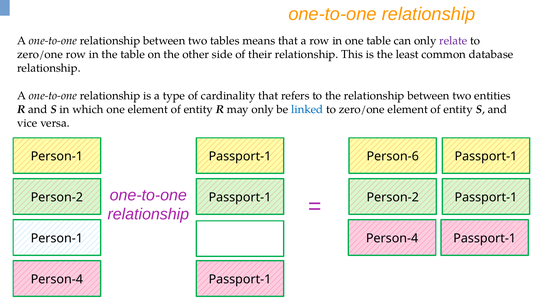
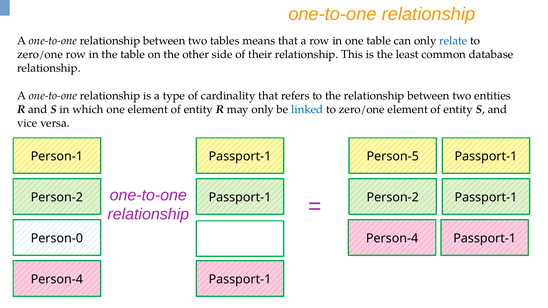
relate colour: purple -> blue (453, 41)
Person-6: Person-6 -> Person-5 (393, 157)
Person-1: Person-1 -> Person-0 (57, 239)
